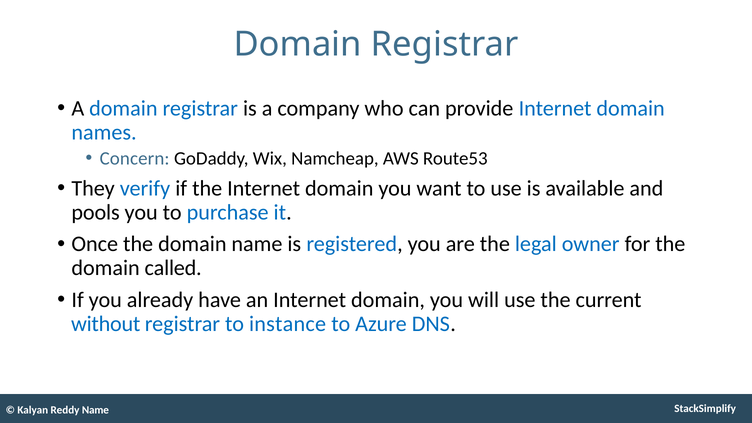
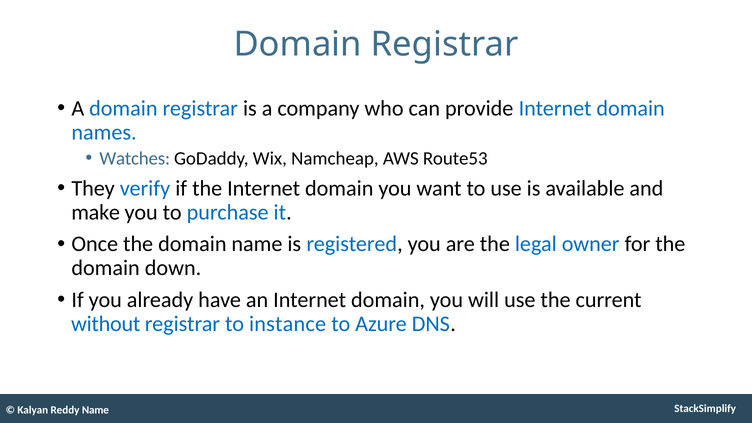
Concern: Concern -> Watches (135, 158)
pools: pools -> make (96, 212)
called: called -> down (173, 268)
